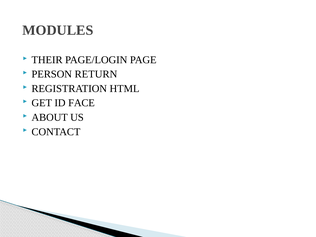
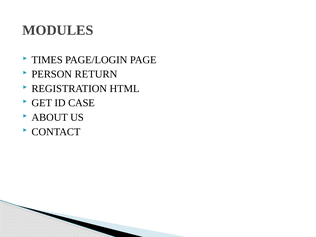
THEIR: THEIR -> TIMES (47, 60)
FACE: FACE -> CASE (81, 103)
